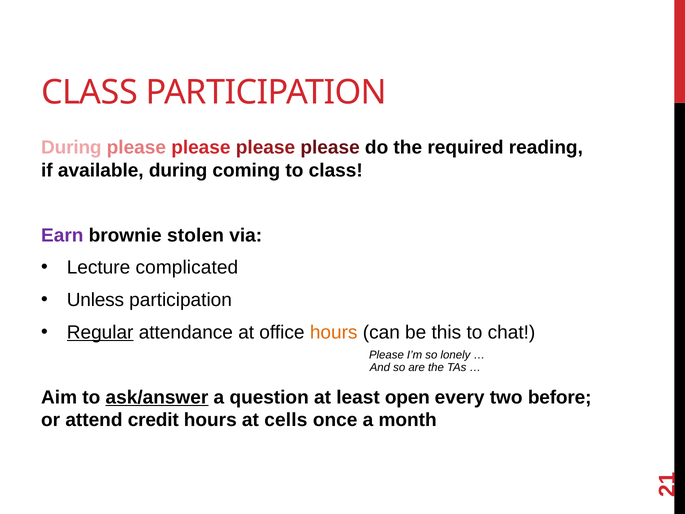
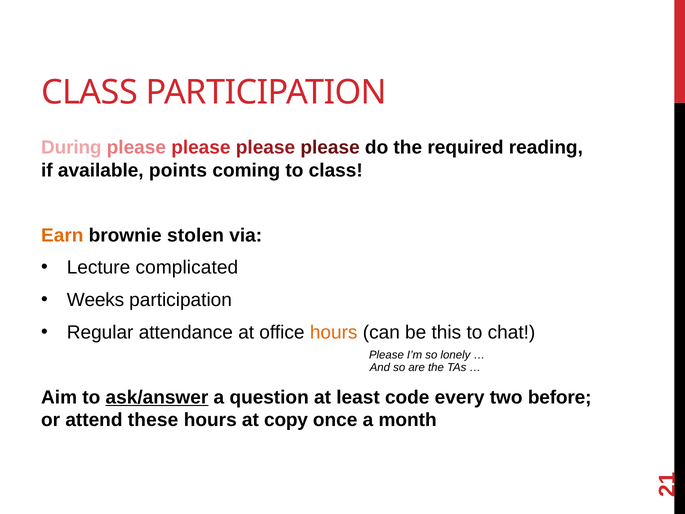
available during: during -> points (178, 170)
Earn colour: purple -> orange (62, 235)
Unless: Unless -> Weeks (95, 300)
Regular underline: present -> none (100, 332)
open: open -> code (407, 397)
credit: credit -> these (153, 420)
cells: cells -> copy (286, 420)
